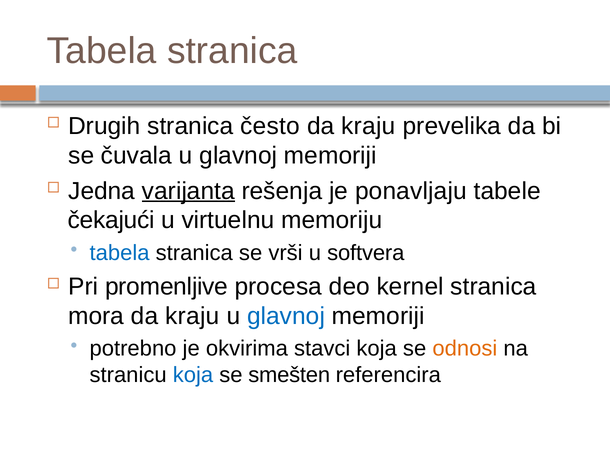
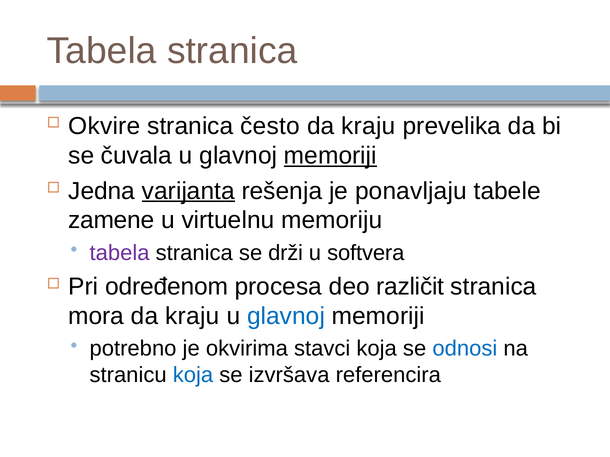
Drugih: Drugih -> Okvire (104, 126)
memoriji underline: none -> present (330, 156)
čekajući: čekajući -> zamene (111, 221)
tabela colour: blue -> purple (120, 253)
vrši: vrši -> drži (286, 253)
promenljive: promenljive -> određenom (167, 287)
kernel: kernel -> različit (410, 287)
odnosi colour: orange -> blue (465, 349)
smešten: smešten -> izvršava (289, 375)
